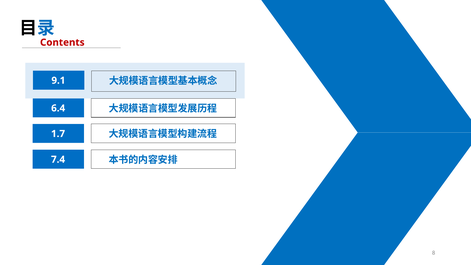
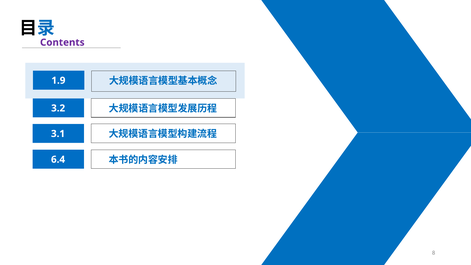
Contents colour: red -> purple (62, 42)
9.1: 9.1 -> 1.9 (58, 80)
6.4: 6.4 -> 3.2 (58, 108)
1.7: 1.7 -> 3.1 (58, 134)
7.4: 7.4 -> 6.4 (58, 159)
